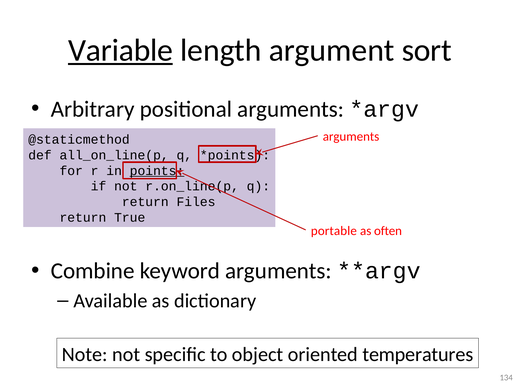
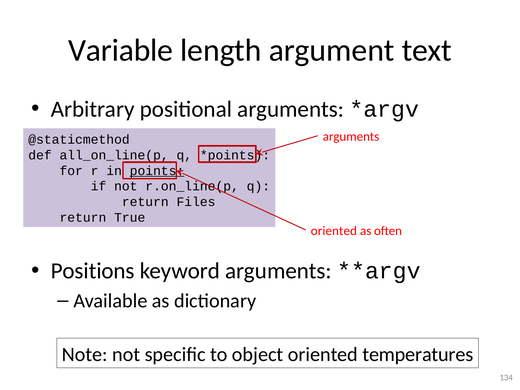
Variable underline: present -> none (121, 50)
sort: sort -> text (427, 50)
portable: portable -> oriented (334, 231)
Combine: Combine -> Positions (93, 271)
